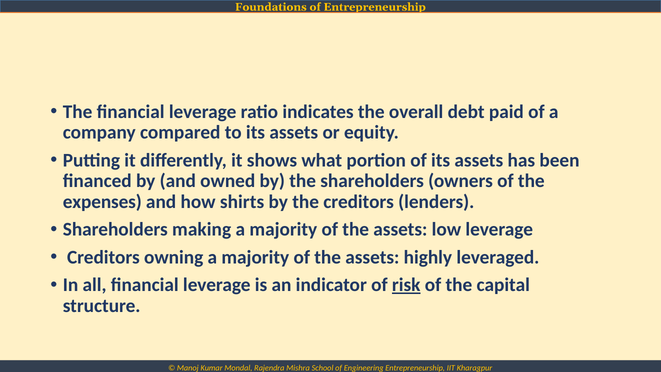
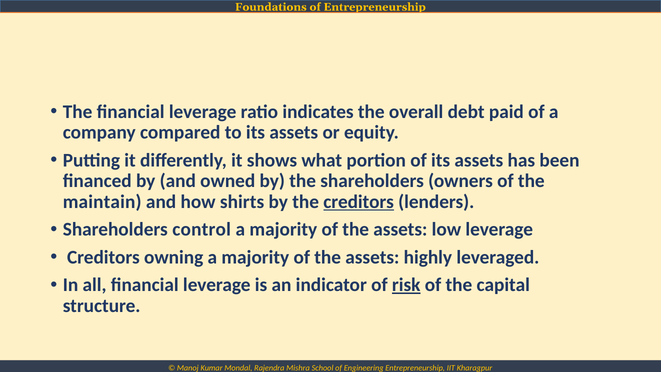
expenses: expenses -> maintain (102, 202)
creditors underline: none -> present (359, 202)
making: making -> control (202, 229)
